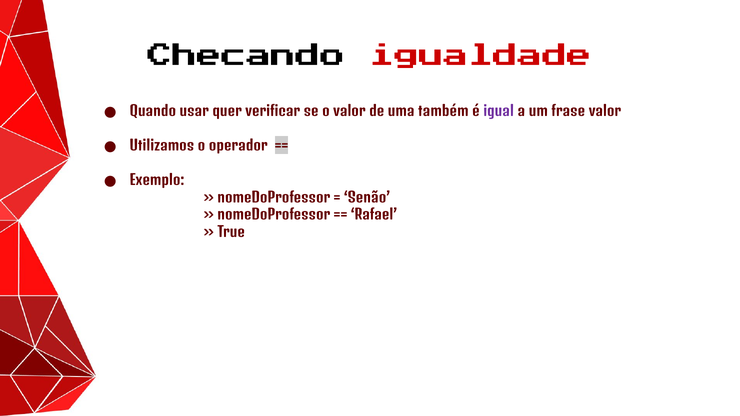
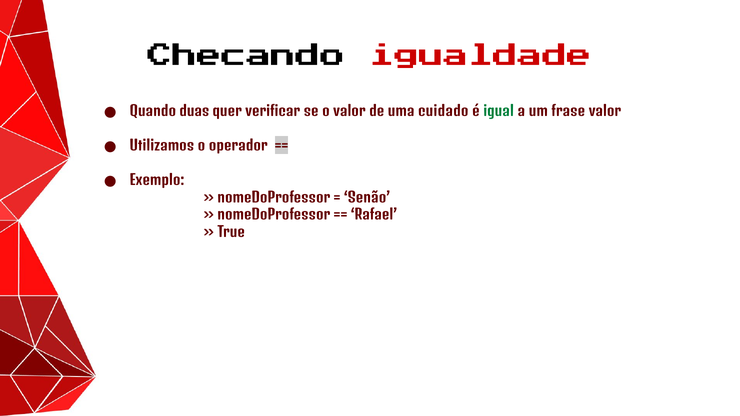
usar: usar -> duas (194, 112)
também: também -> cuidado (443, 112)
igual colour: purple -> green (499, 112)
